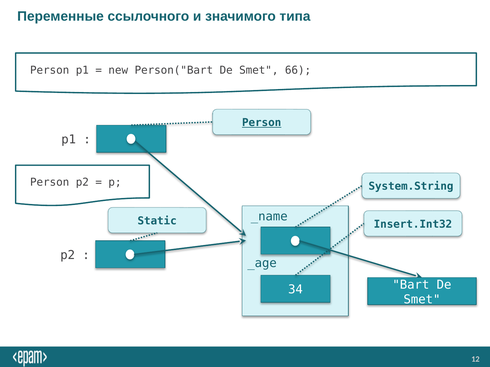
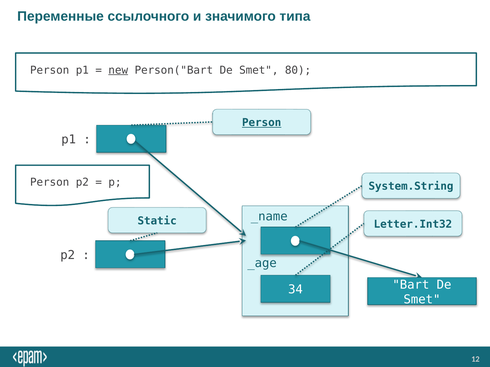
new underline: none -> present (118, 70)
66: 66 -> 80 (298, 70)
Insert.Int32: Insert.Int32 -> Letter.Int32 (413, 224)
